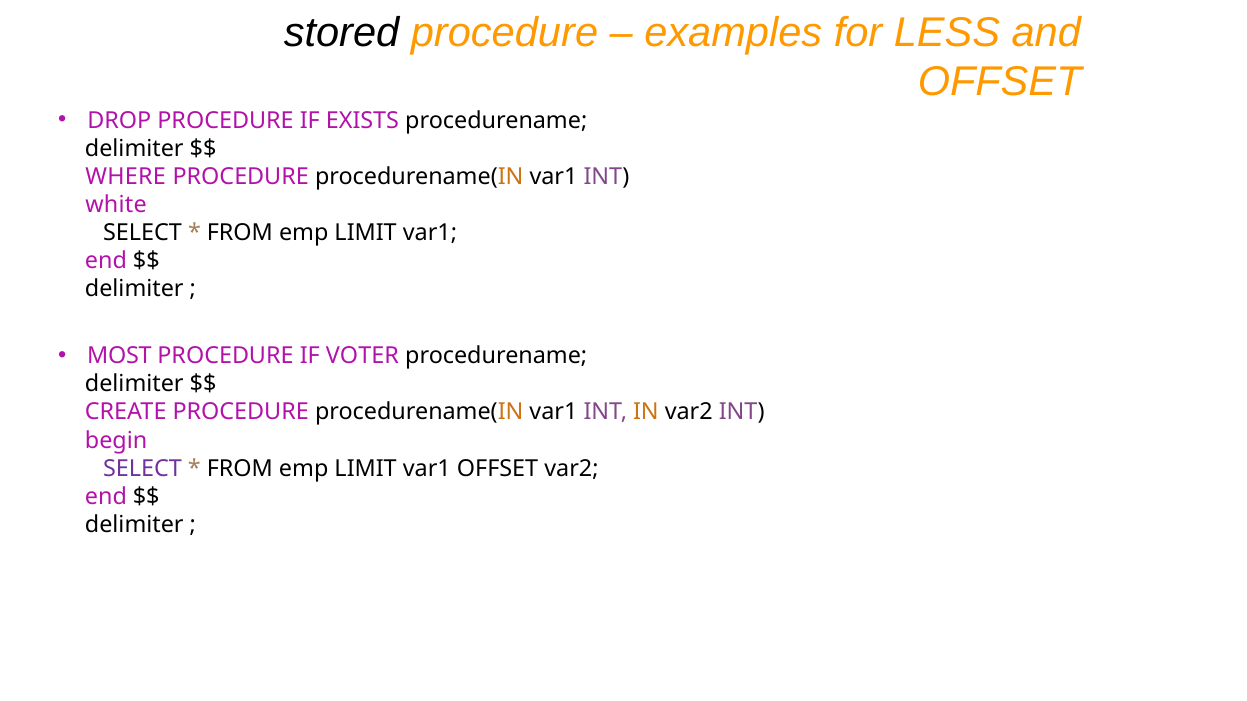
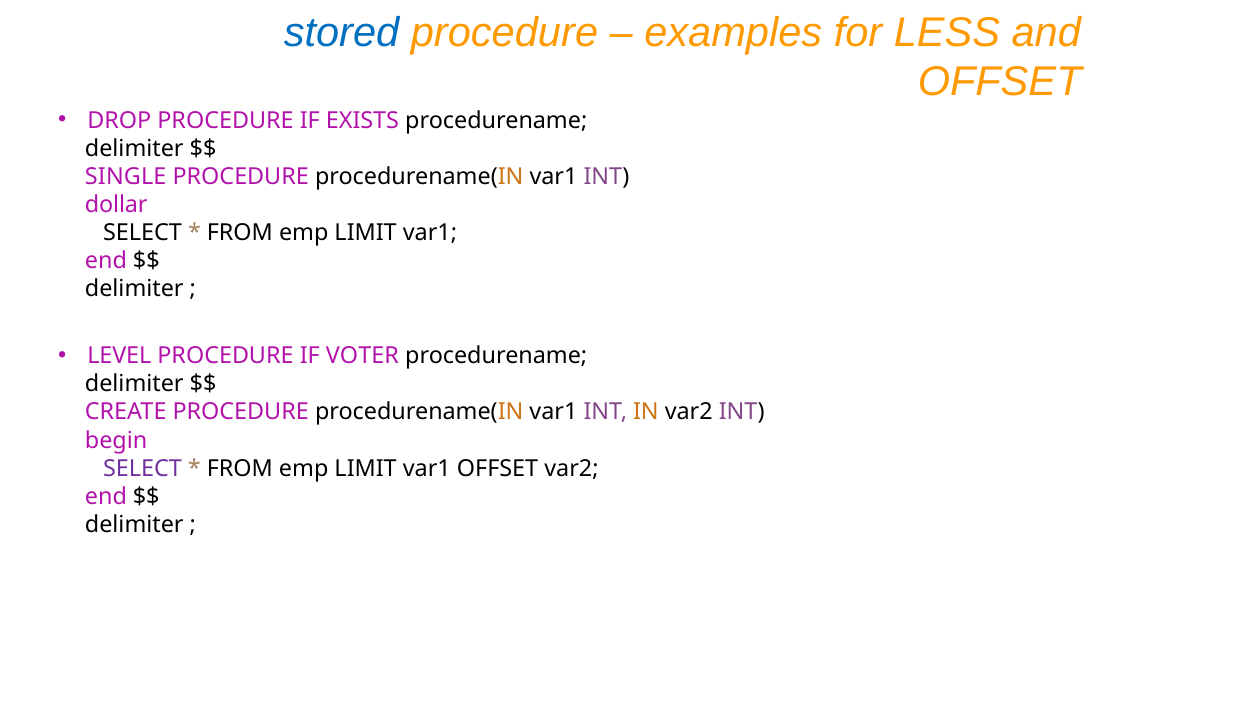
stored colour: black -> blue (342, 32)
WHERE: WHERE -> SINGLE (126, 177)
white: white -> dollar (116, 205)
MOST: MOST -> LEVEL (119, 356)
